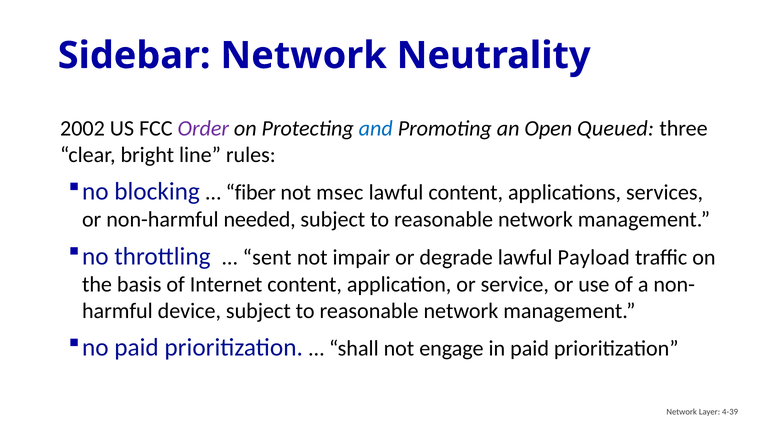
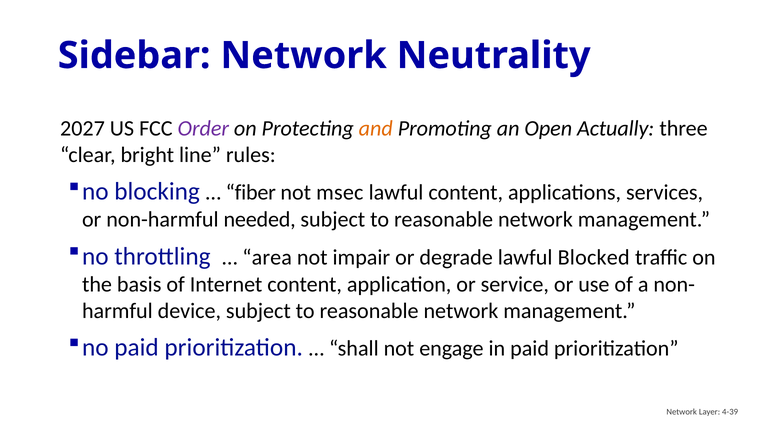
2002: 2002 -> 2027 (82, 129)
and colour: blue -> orange (376, 129)
Queued: Queued -> Actually (616, 129)
sent: sent -> area (267, 257)
Payload: Payload -> Blocked (594, 257)
